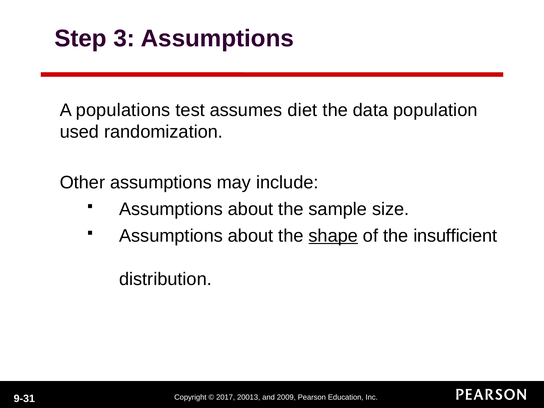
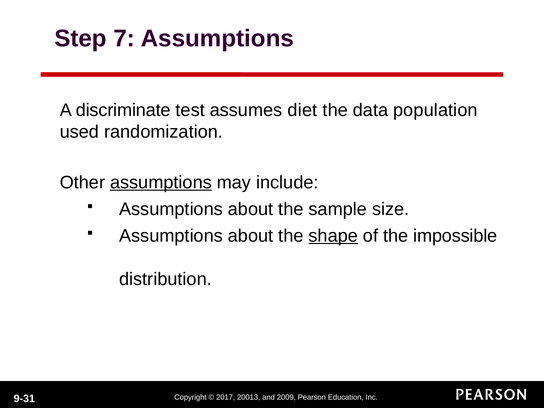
3: 3 -> 7 (124, 38)
populations: populations -> discriminate (123, 110)
assumptions underline: none -> present (161, 182)
insufficient: insufficient -> impossible (455, 236)
